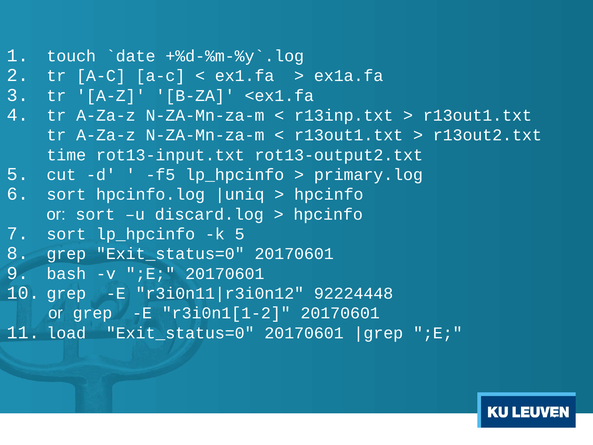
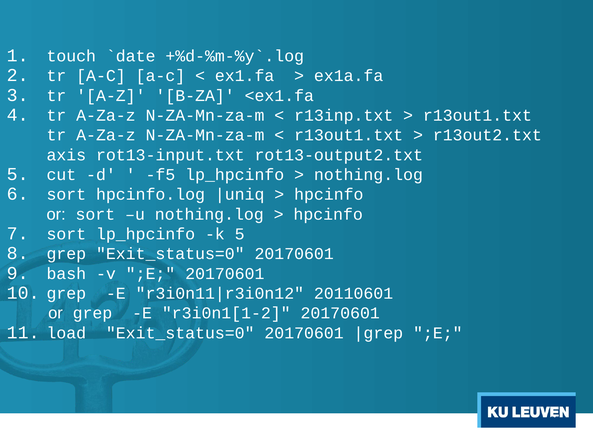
time: time -> axis (66, 155)
primary.log: primary.log -> nothing.log (368, 175)
u discard.log: discard.log -> nothing.log (209, 214)
92224448: 92224448 -> 20110601 (354, 293)
